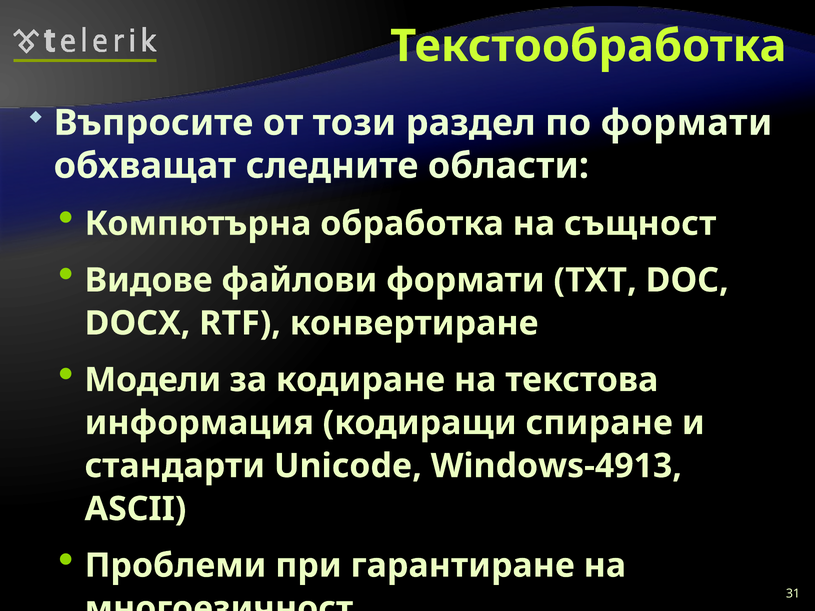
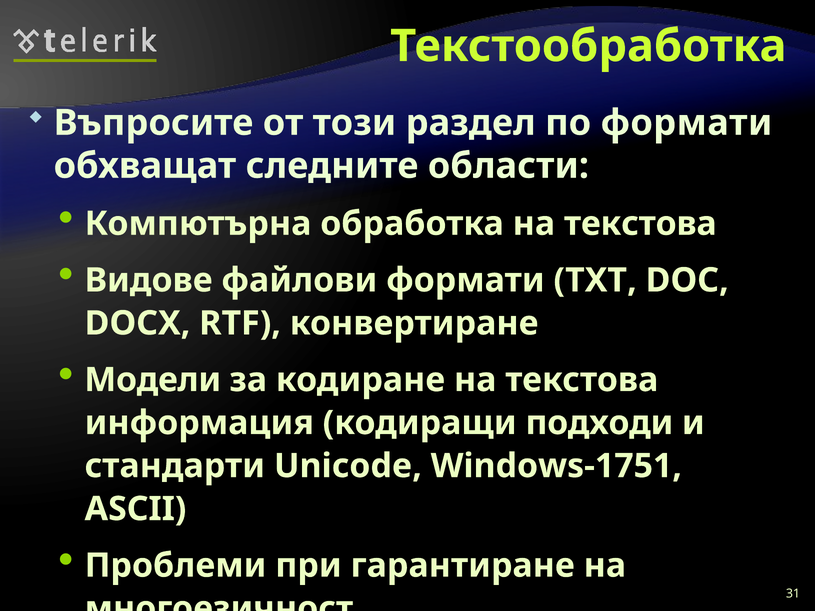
обработка на същност: същност -> текстова (640, 224)
спиране: спиране -> подходи (599, 423)
Windows-4913: Windows-4913 -> Windows-1751 (556, 466)
